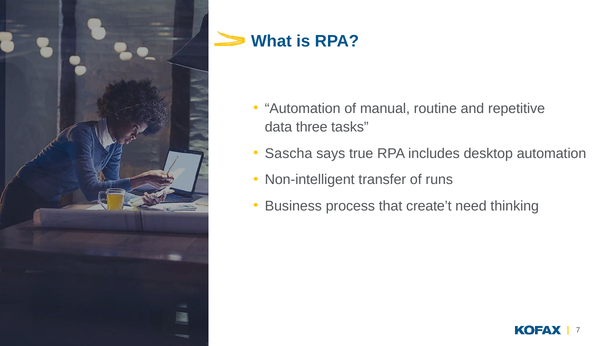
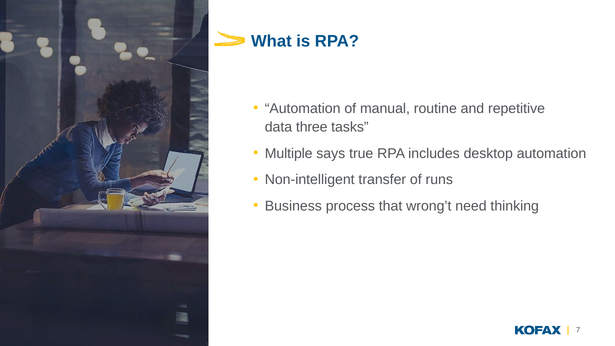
Sascha: Sascha -> Multiple (289, 153)
create’t: create’t -> wrong’t (429, 206)
